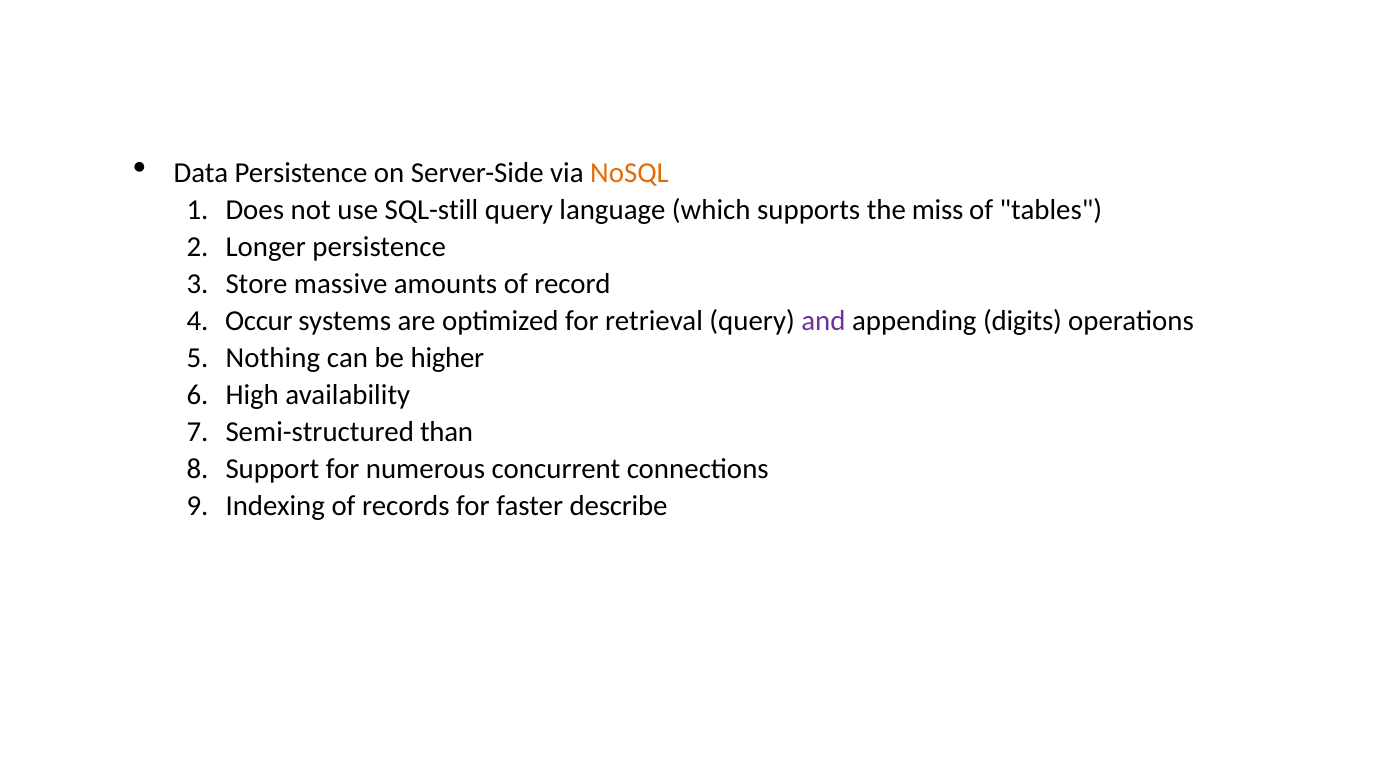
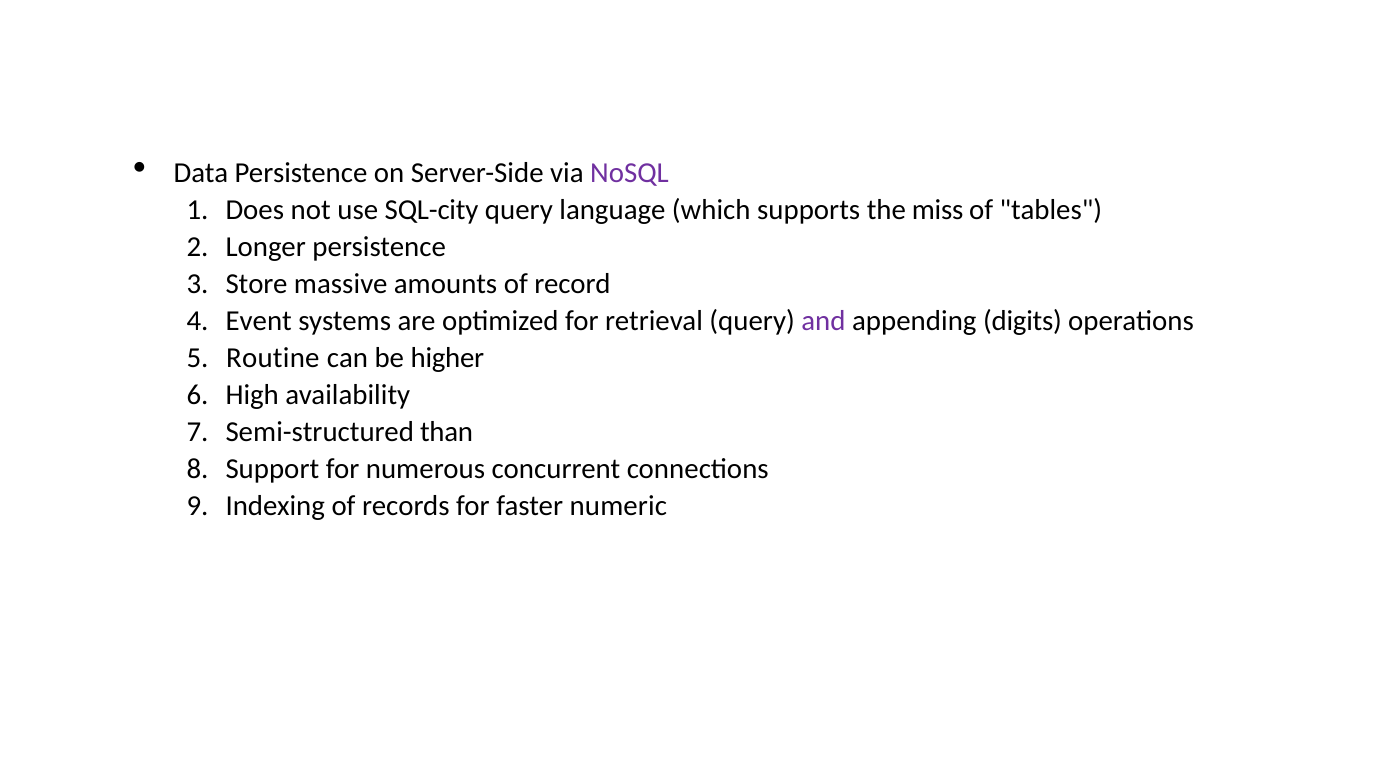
NoSQL colour: orange -> purple (630, 173)
SQL-still: SQL-still -> SQL-city (432, 210)
Occur: Occur -> Event (259, 321)
Nothing: Nothing -> Routine (273, 358)
describe: describe -> numeric (618, 506)
